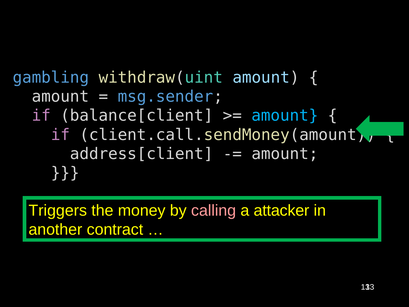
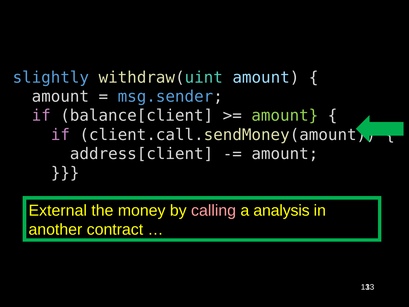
gambling: gambling -> slightly (51, 77)
amount colour: light blue -> light green (285, 116)
Triggers: Triggers -> External (58, 210)
attacker: attacker -> analysis (282, 210)
